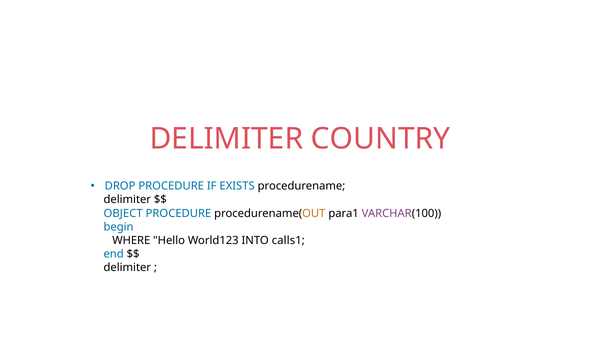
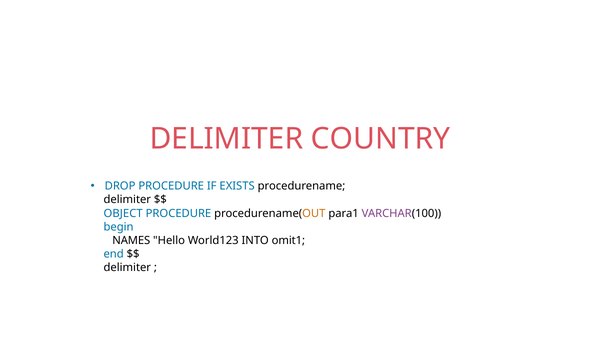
WHERE: WHERE -> NAMES (131, 240)
calls1: calls1 -> omit1 (288, 240)
